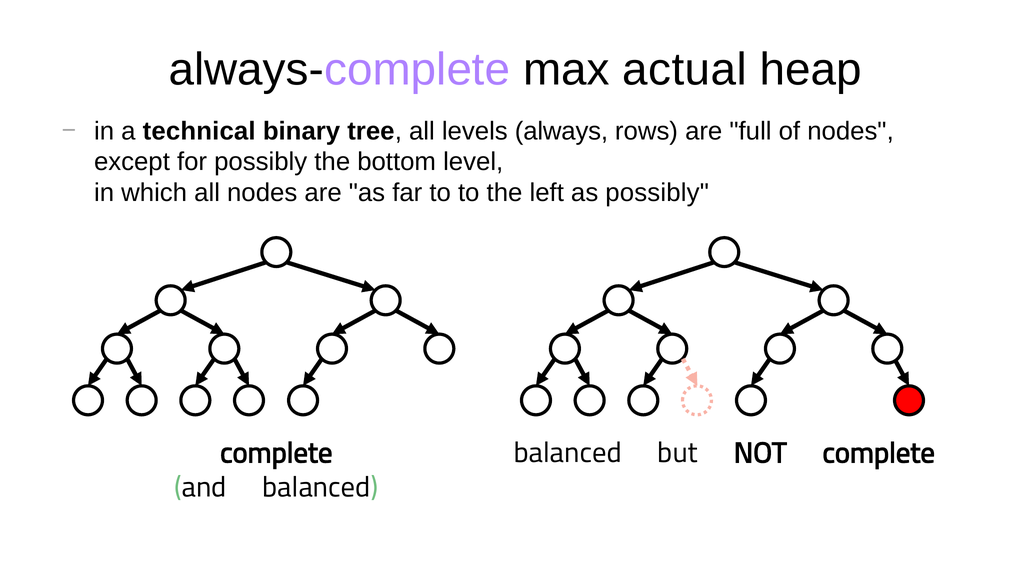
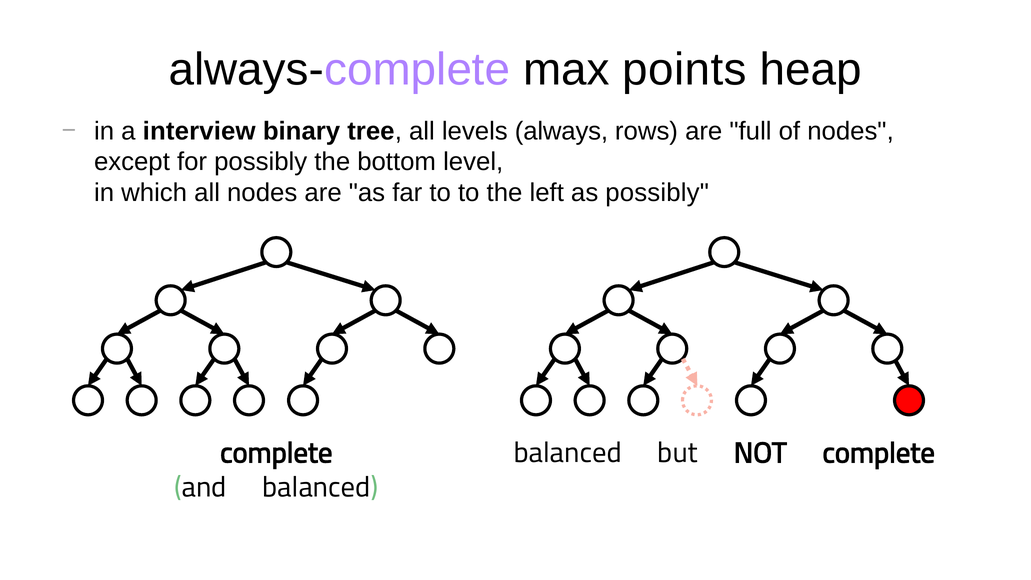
actual: actual -> points (685, 70)
technical: technical -> interview (199, 131)
